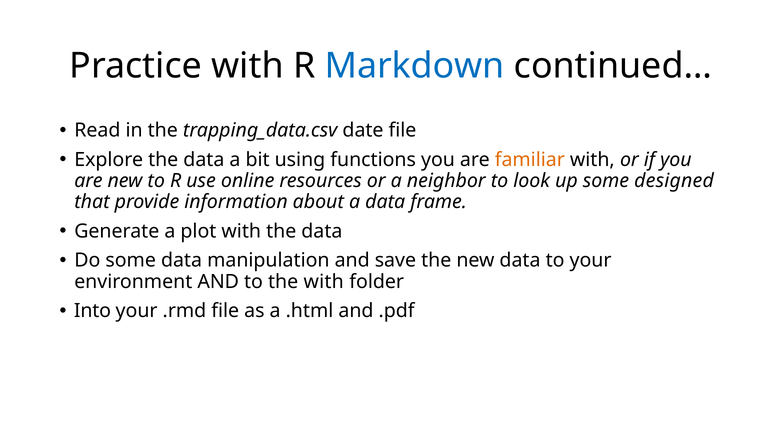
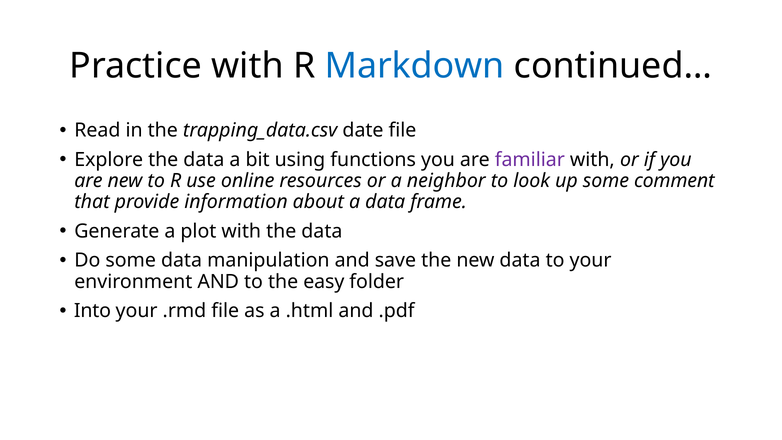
familiar colour: orange -> purple (530, 160)
designed: designed -> comment (674, 181)
the with: with -> easy (324, 282)
